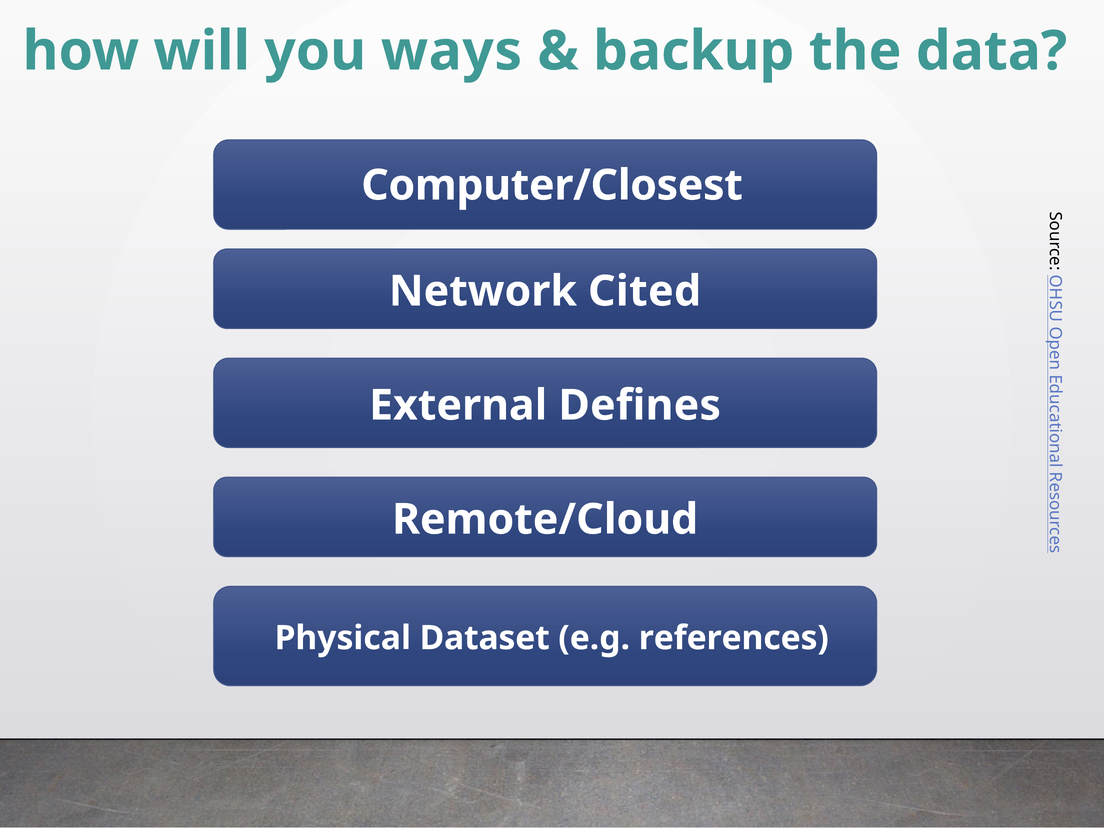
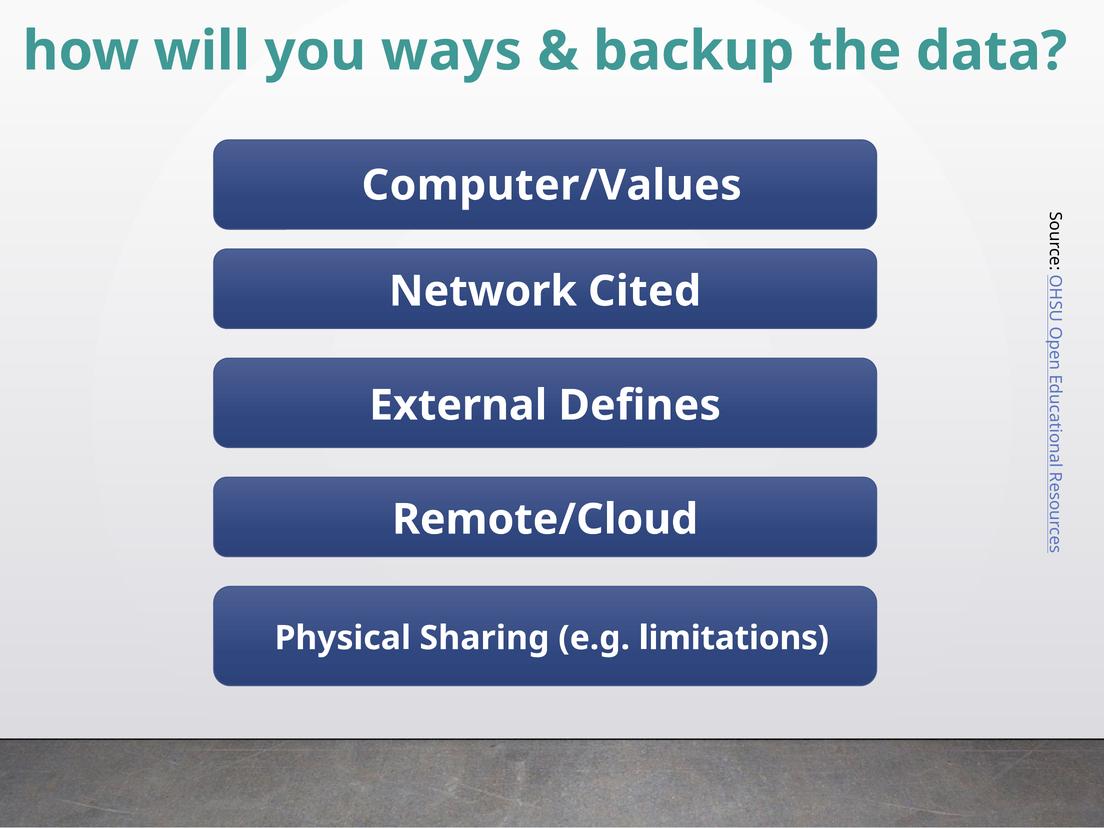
Computer/Closest: Computer/Closest -> Computer/Values (552, 185)
Dataset: Dataset -> Sharing (484, 638)
references: references -> limitations (734, 638)
